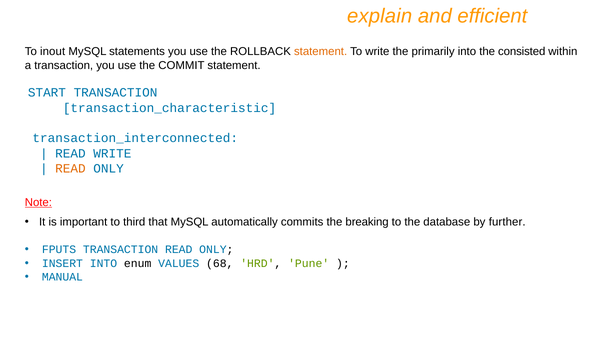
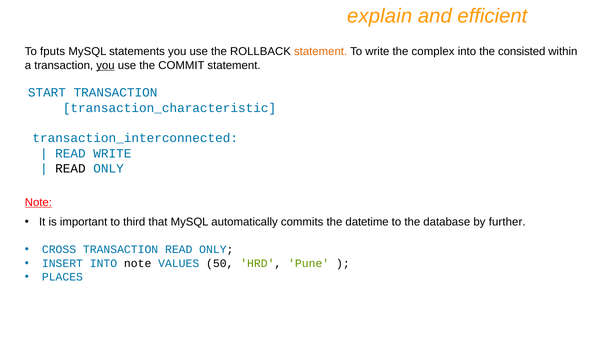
inout: inout -> fputs (53, 52)
primarily: primarily -> complex (433, 52)
you underline: none -> present (105, 65)
READ colour: orange -> black (70, 169)
breaking: breaking -> datetime (367, 222)
FPUTS: FPUTS -> CROSS (59, 250)
INTO enum: enum -> note (138, 263)
68: 68 -> 50 (220, 263)
MANUAL: MANUAL -> PLACES (62, 277)
